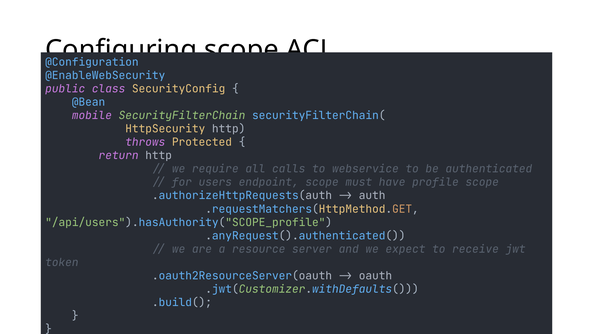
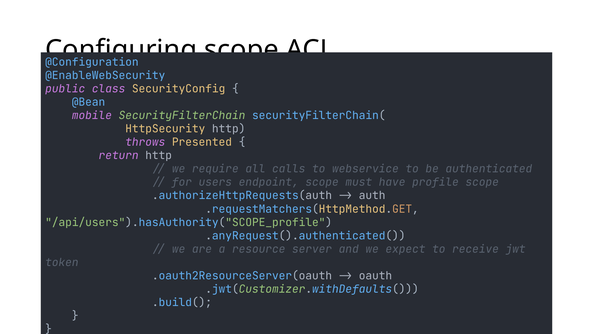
Protected: Protected -> Presented (202, 142)
